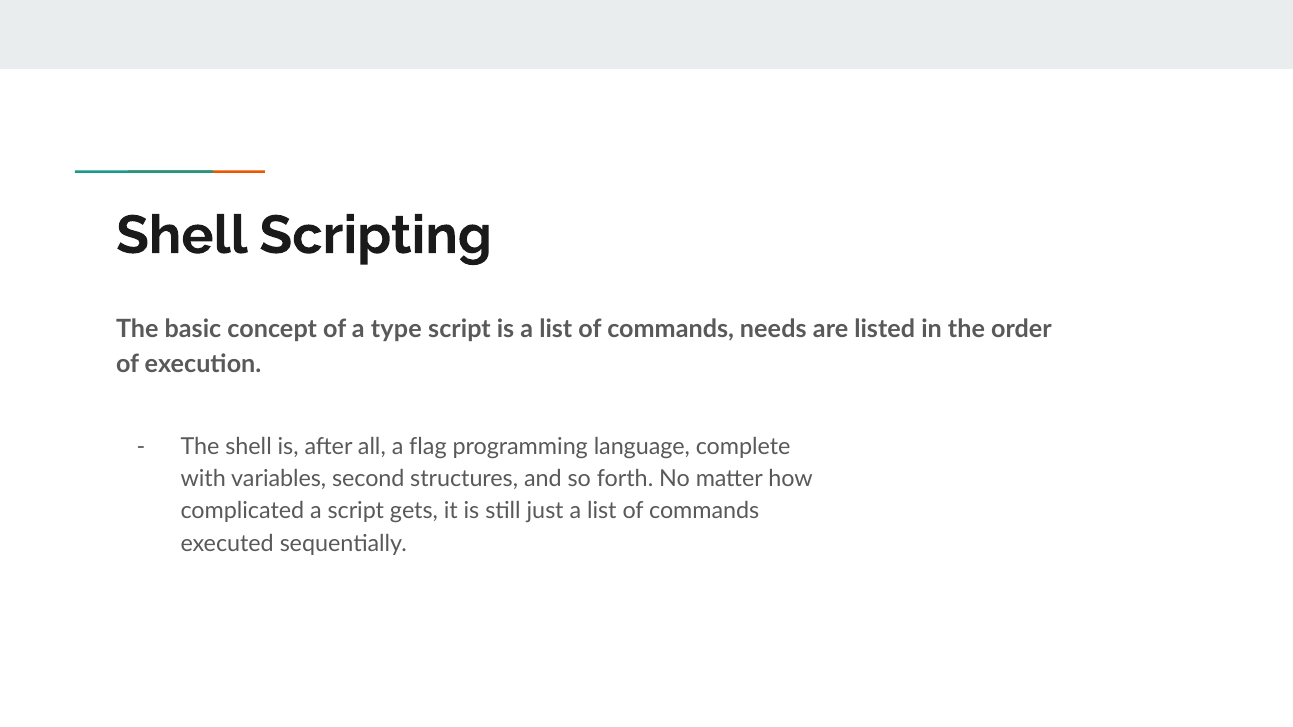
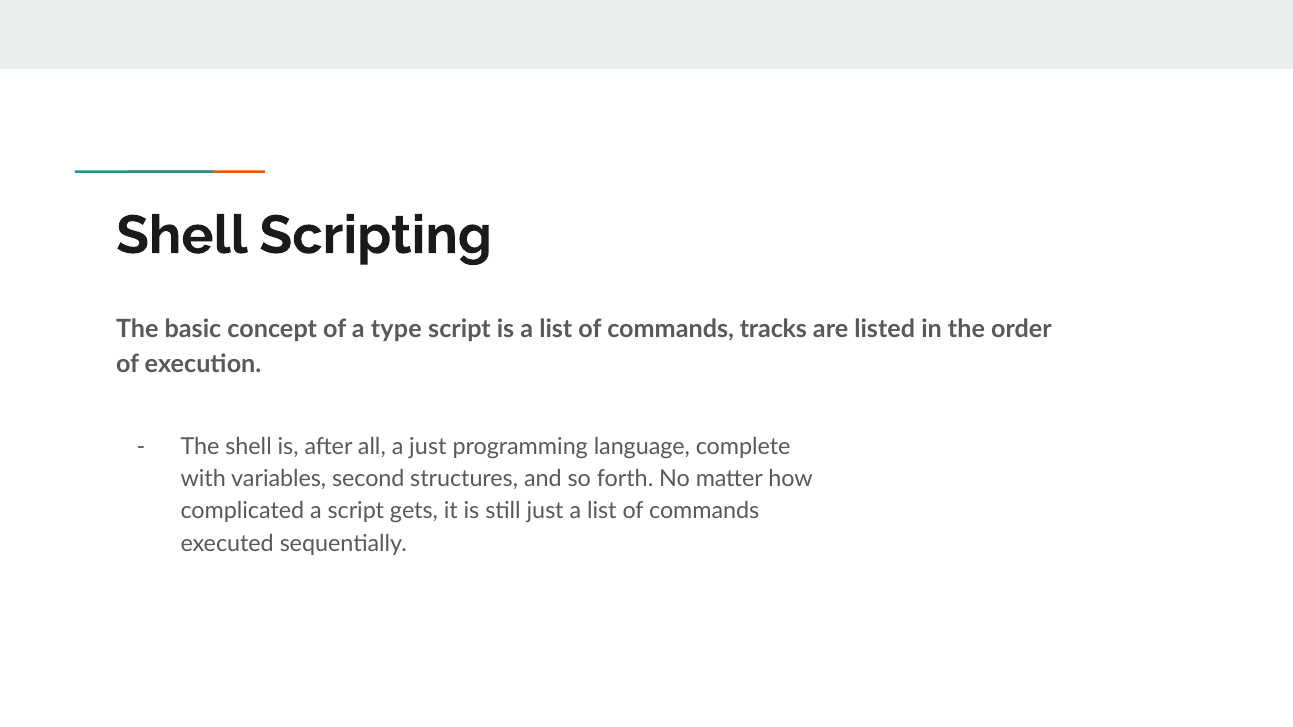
needs: needs -> tracks (773, 330)
a flag: flag -> just (428, 447)
